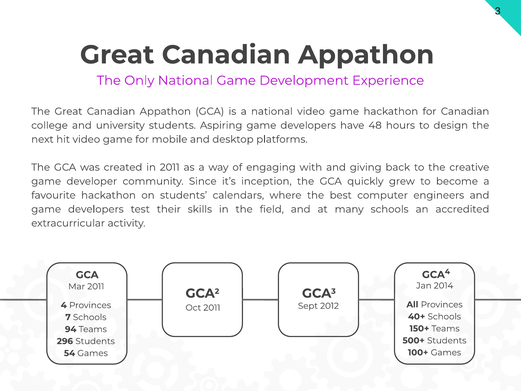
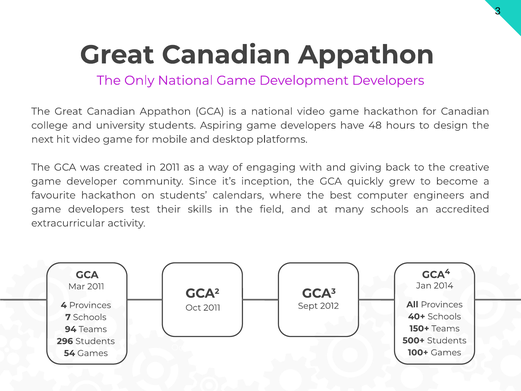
Development Experience: Experience -> Developers (388, 80)
